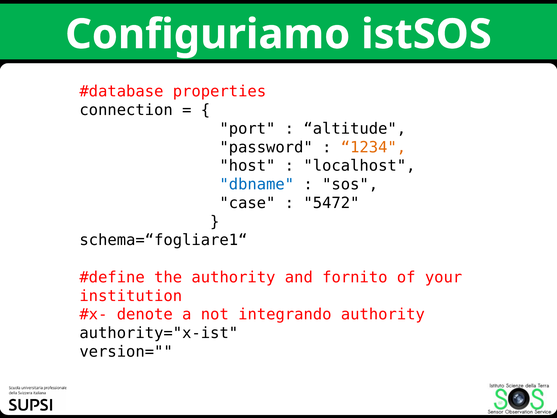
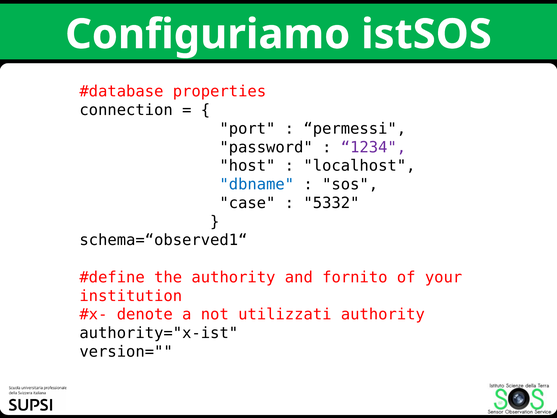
altitude: altitude -> permessi (355, 129)
1234 colour: orange -> purple (373, 147)
5472: 5472 -> 5332 (331, 203)
schema=“fogliare1“: schema=“fogliare1“ -> schema=“observed1“ (163, 240)
integrando: integrando -> utilizzati (285, 314)
